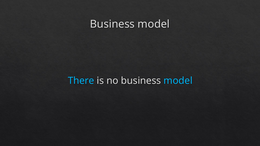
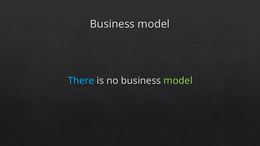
model colour: light blue -> light green (178, 81)
